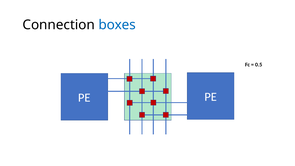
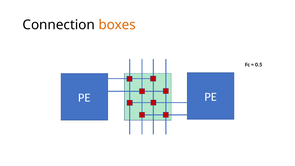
boxes colour: blue -> orange (117, 25)
